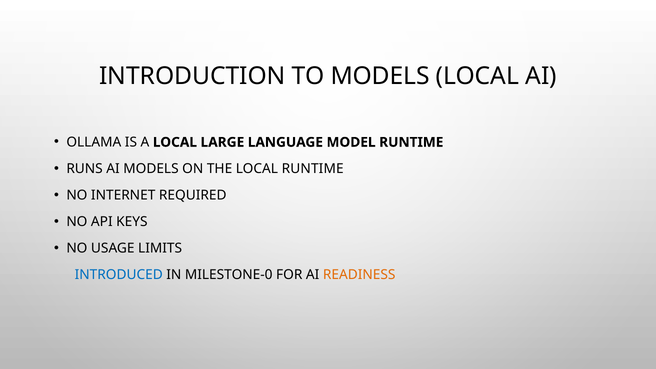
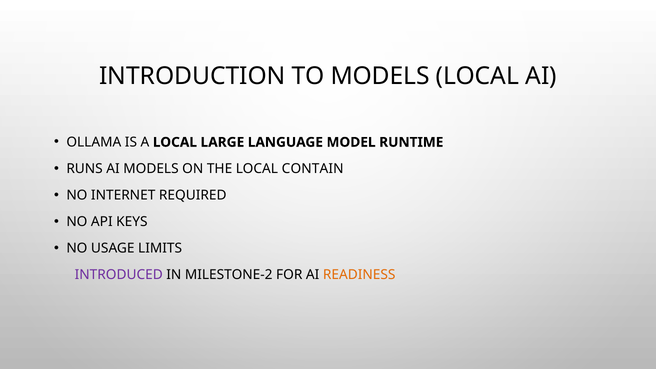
LOCAL RUNTIME: RUNTIME -> CONTAIN (313, 169)
INTRODUCED colour: blue -> purple (119, 275)
MILESTONE-0: MILESTONE-0 -> MILESTONE-2 (229, 275)
